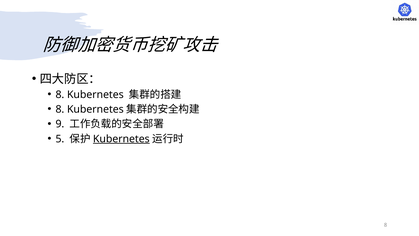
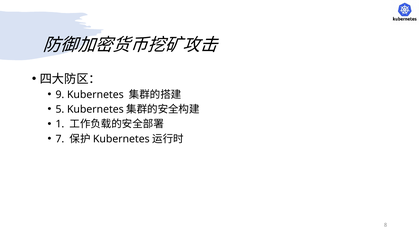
8: 8 -> 9 (60, 95)
8: 8 -> 5 (60, 109)
9: 9 -> 1 (60, 124)
5: 5 -> 7 (60, 139)
Kubernetes underline: present -> none (121, 139)
